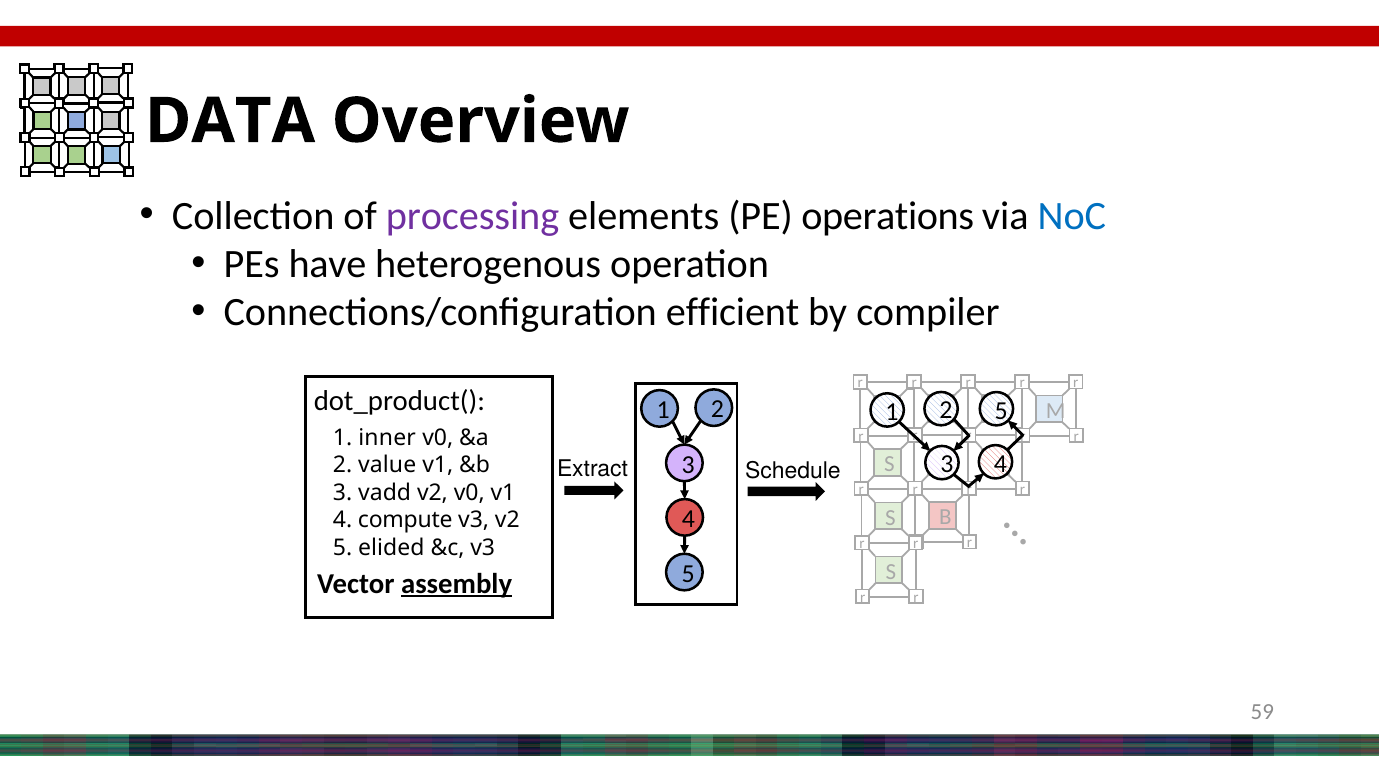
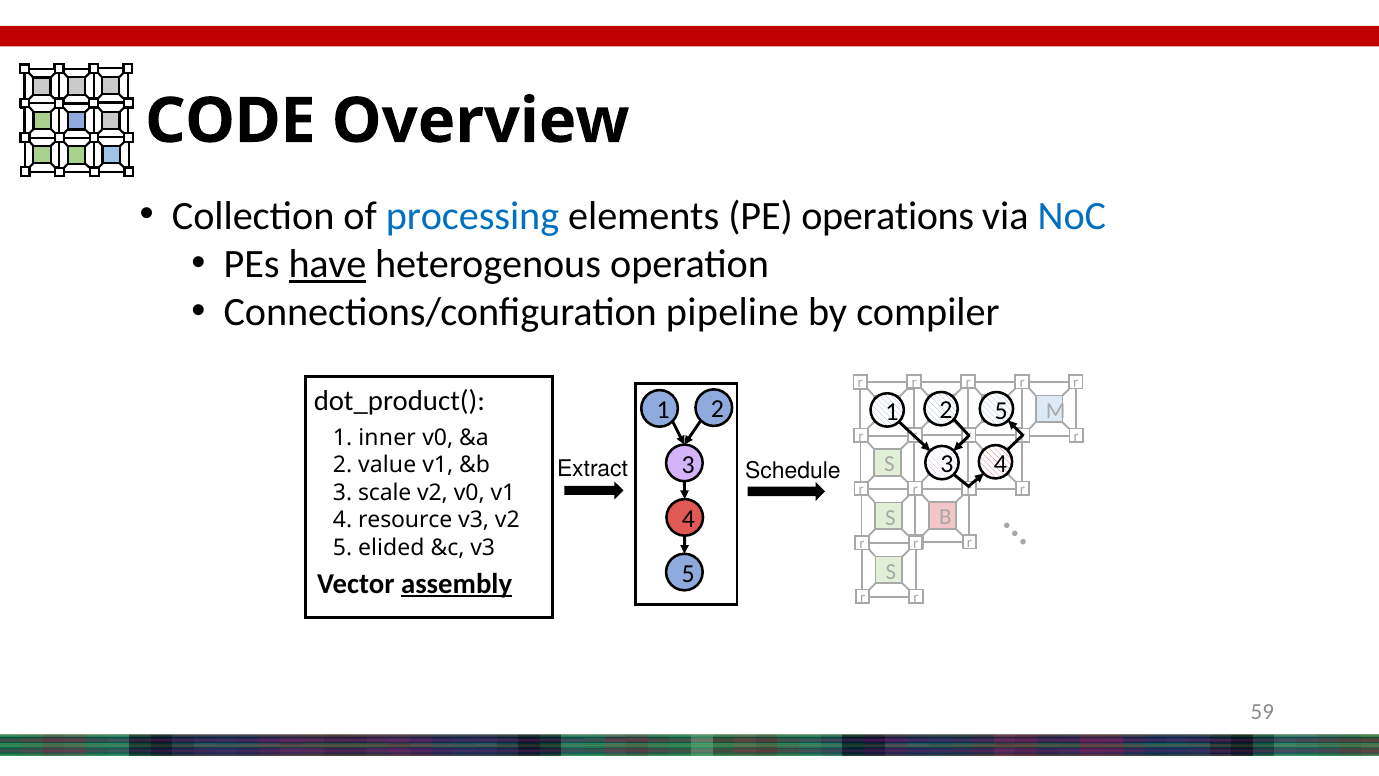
DATA: DATA -> CODE (230, 121)
processing colour: purple -> blue (473, 216)
have underline: none -> present (327, 264)
efficient: efficient -> pipeline (732, 312)
vadd: vadd -> scale (385, 492)
compute: compute -> resource (405, 520)
